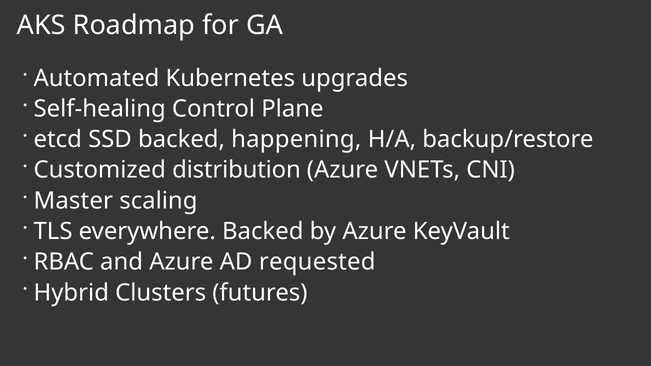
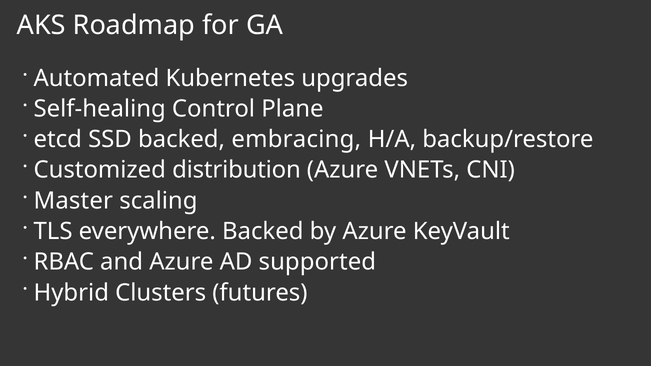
happening: happening -> embracing (296, 140)
requested: requested -> supported (317, 262)
